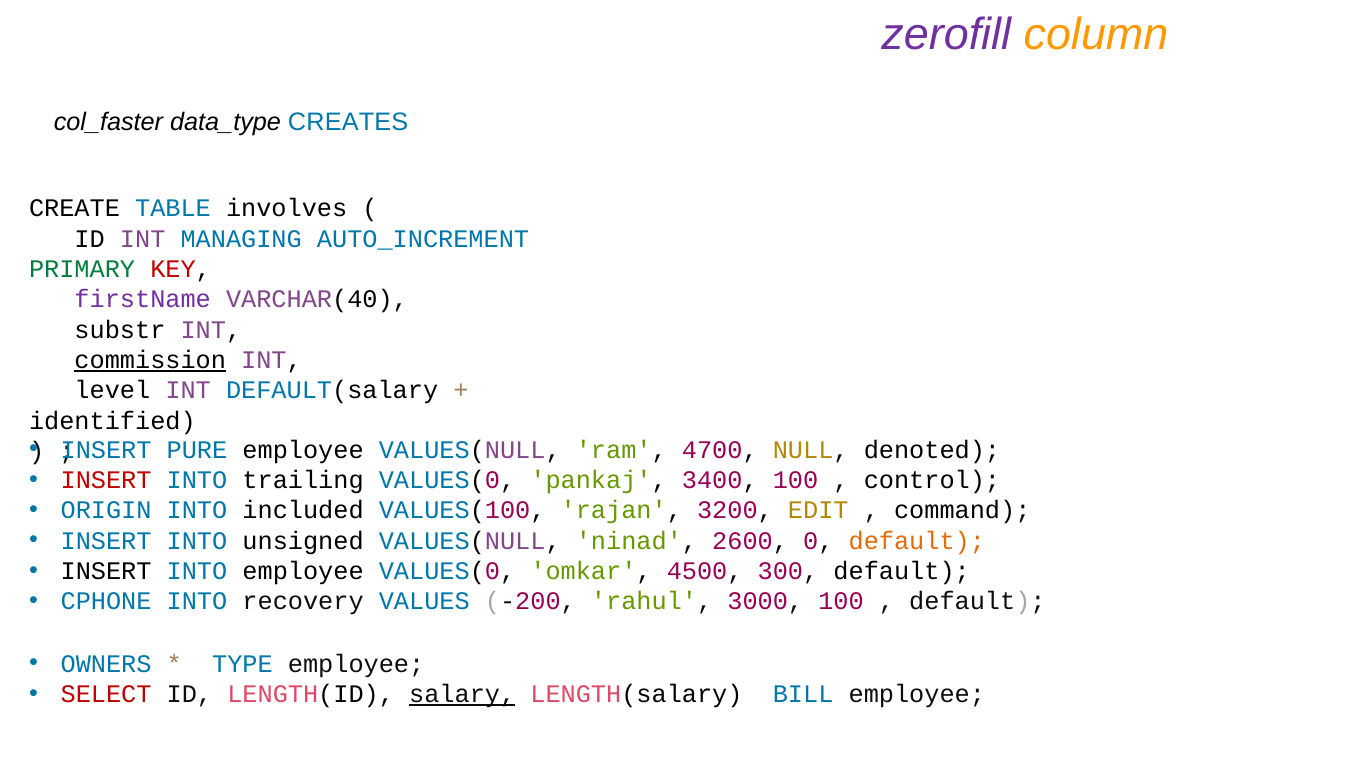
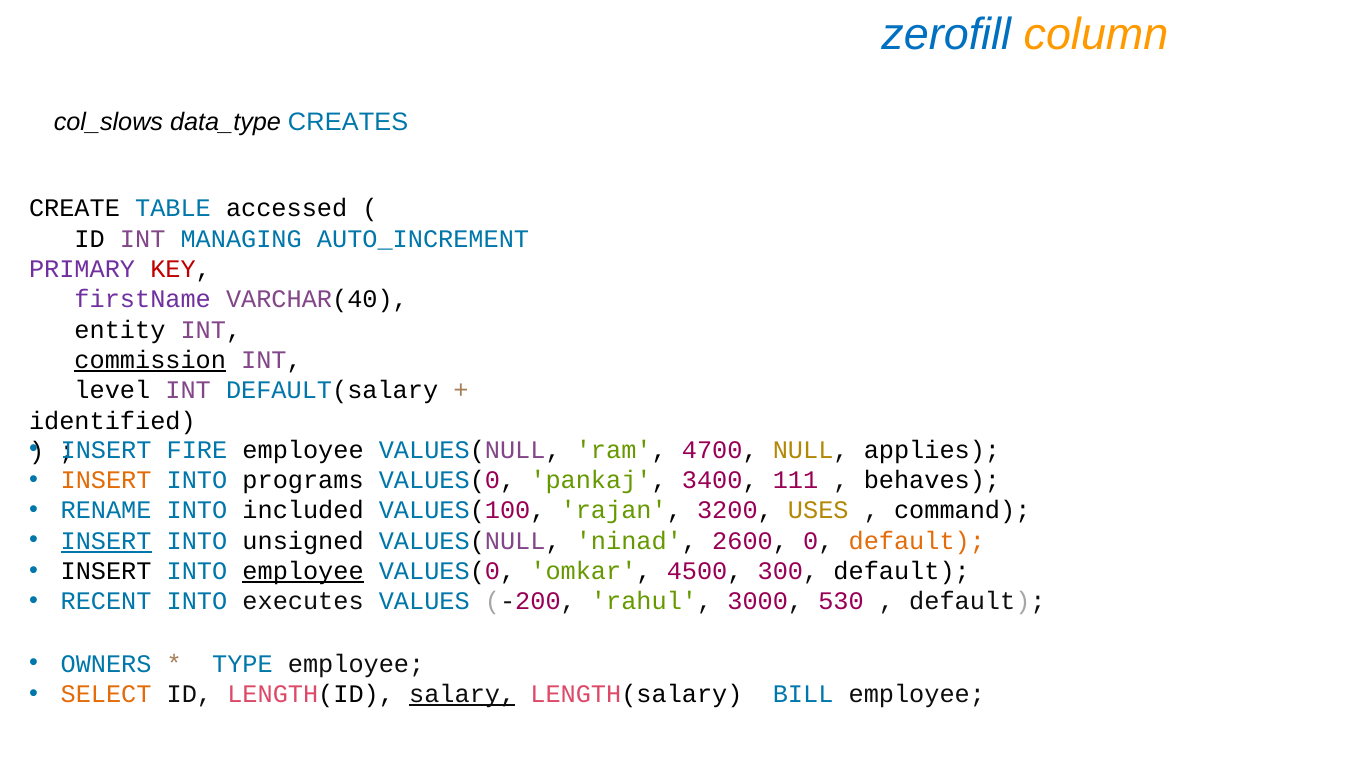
zerofill colour: purple -> blue (946, 35)
col_faster: col_faster -> col_slows (108, 122)
involves: involves -> accessed (287, 208)
PRIMARY colour: green -> purple (82, 269)
substr: substr -> entity (120, 330)
PURE: PURE -> FIRE (197, 450)
denoted: denoted -> applies (932, 450)
INSERT colour: red -> orange (106, 480)
trailing: trailing -> programs (303, 480)
3400 100: 100 -> 111 (796, 480)
control: control -> behaves (932, 480)
ORIGIN: ORIGIN -> RENAME (106, 510)
EDIT: EDIT -> USES (818, 510)
INSERT underline: none -> present (106, 541)
employee underline: none -> present (303, 571)
CPHONE: CPHONE -> RECENT (106, 601)
recovery: recovery -> executes (303, 601)
3000 100: 100 -> 530 (841, 601)
SELECT colour: red -> orange (106, 694)
